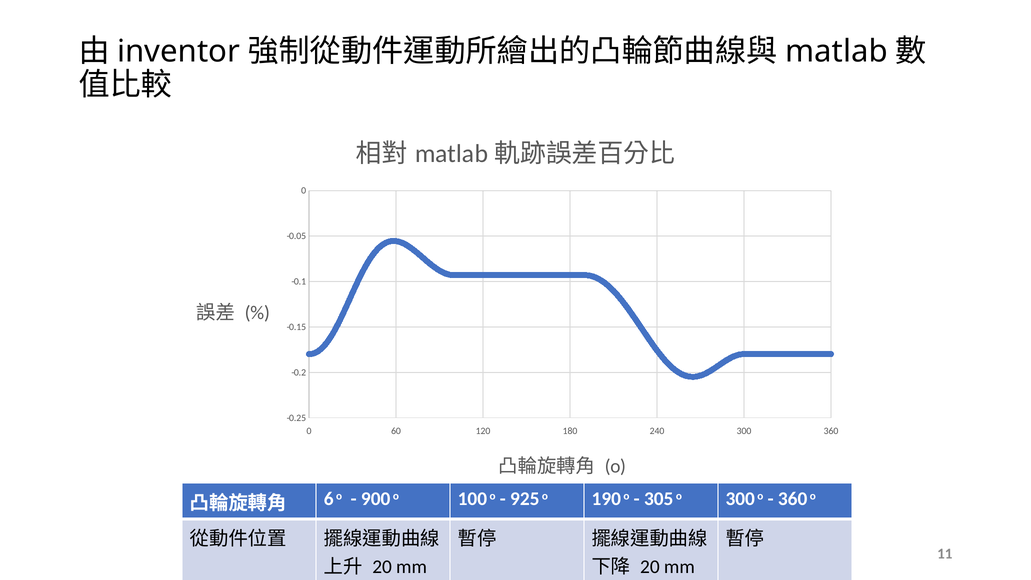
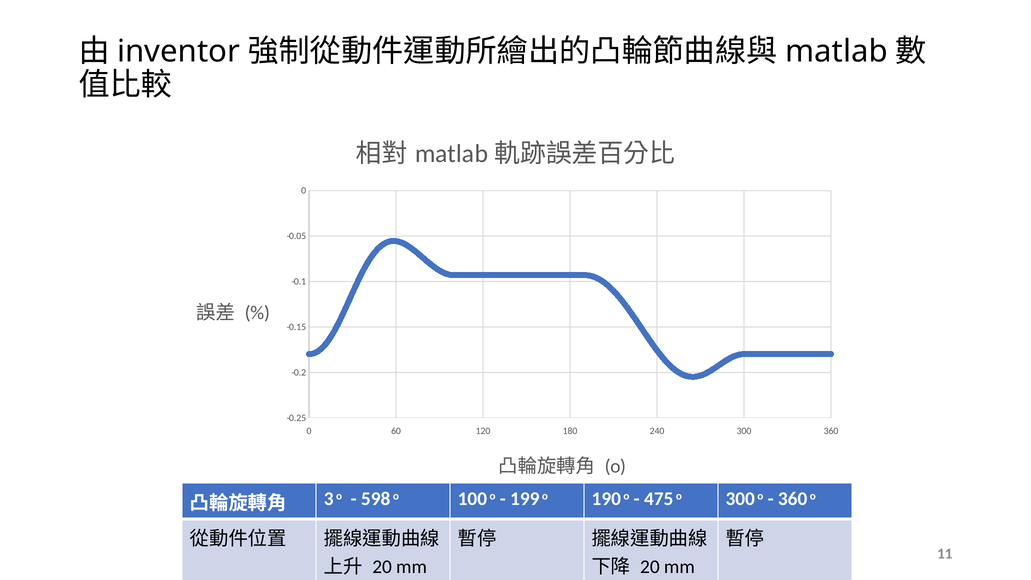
6: 6 -> 3 (329, 499)
900: 900 -> 598 (376, 499)
925: 925 -> 199 (525, 499)
305: 305 -> 475 (659, 499)
